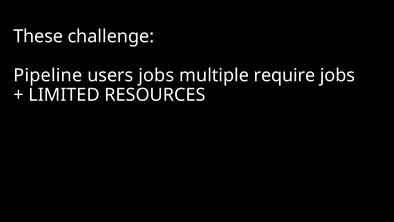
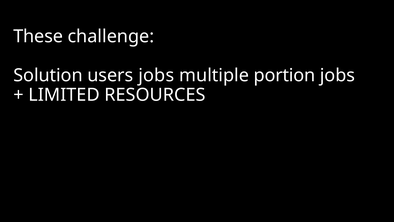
Pipeline: Pipeline -> Solution (48, 75)
require: require -> portion (285, 75)
